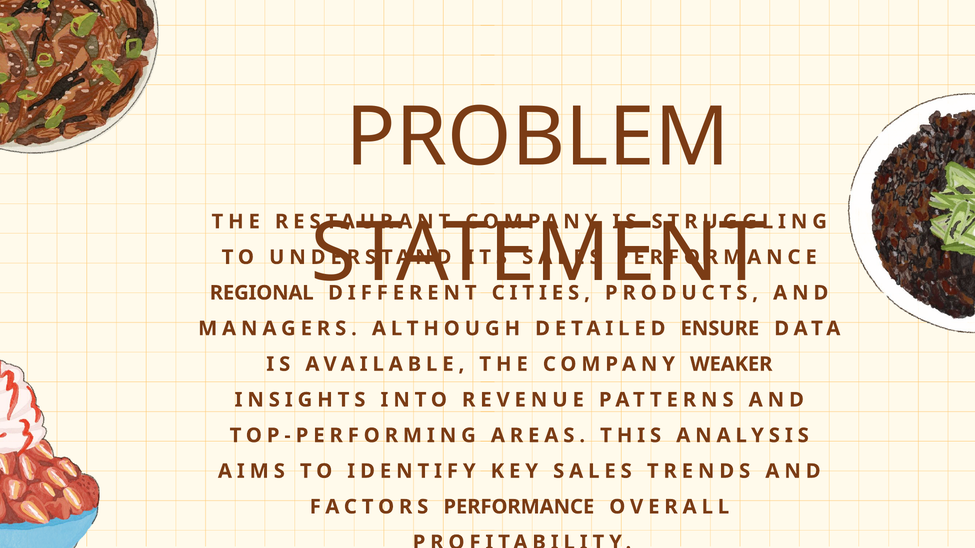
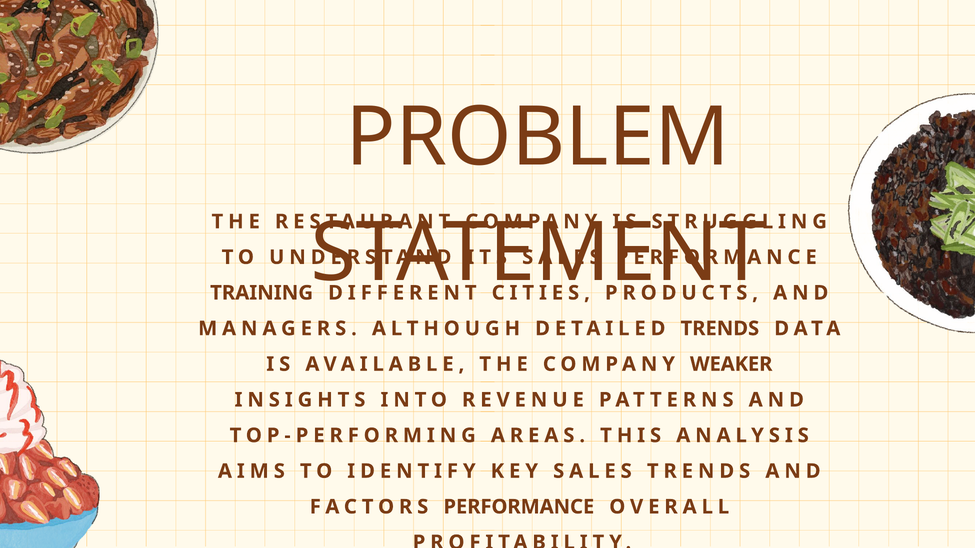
REGIONAL: REGIONAL -> TRAINING (262, 293)
DETAILED ENSURE: ENSURE -> TRENDS (720, 329)
